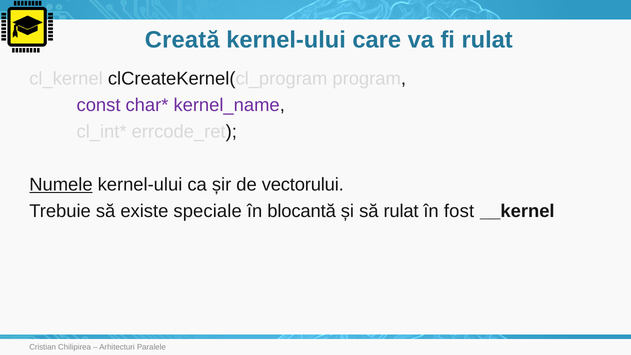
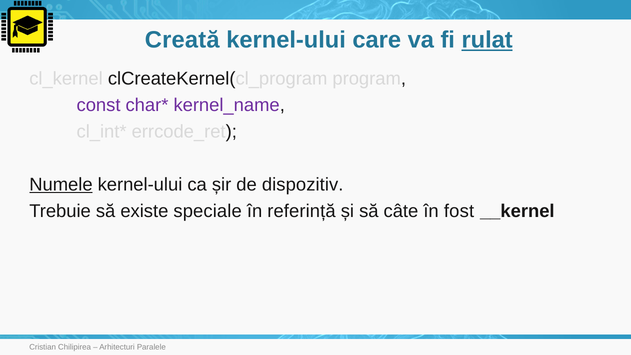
rulat underline: none -> present (487, 40)
vectorului: vectorului -> dispozitiv (303, 185)
blocantă: blocantă -> referință (301, 211)
să rulat: rulat -> câte (401, 211)
